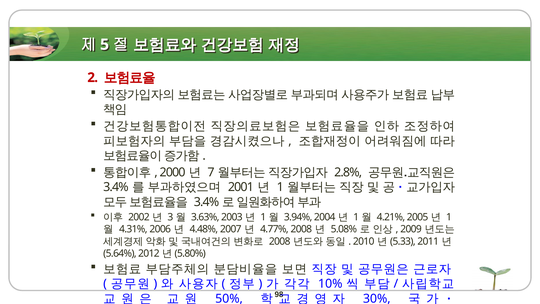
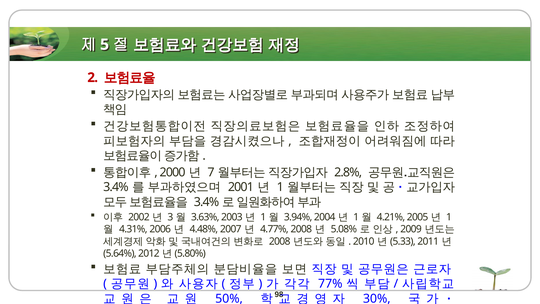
10%: 10% -> 77% (330, 284)
